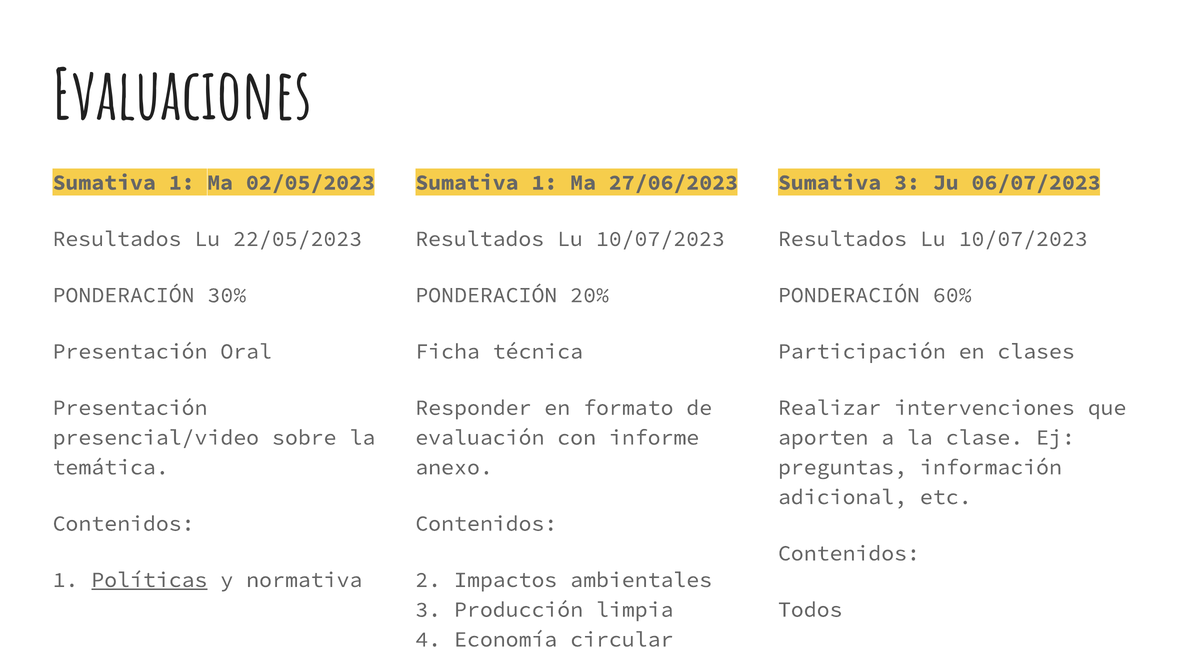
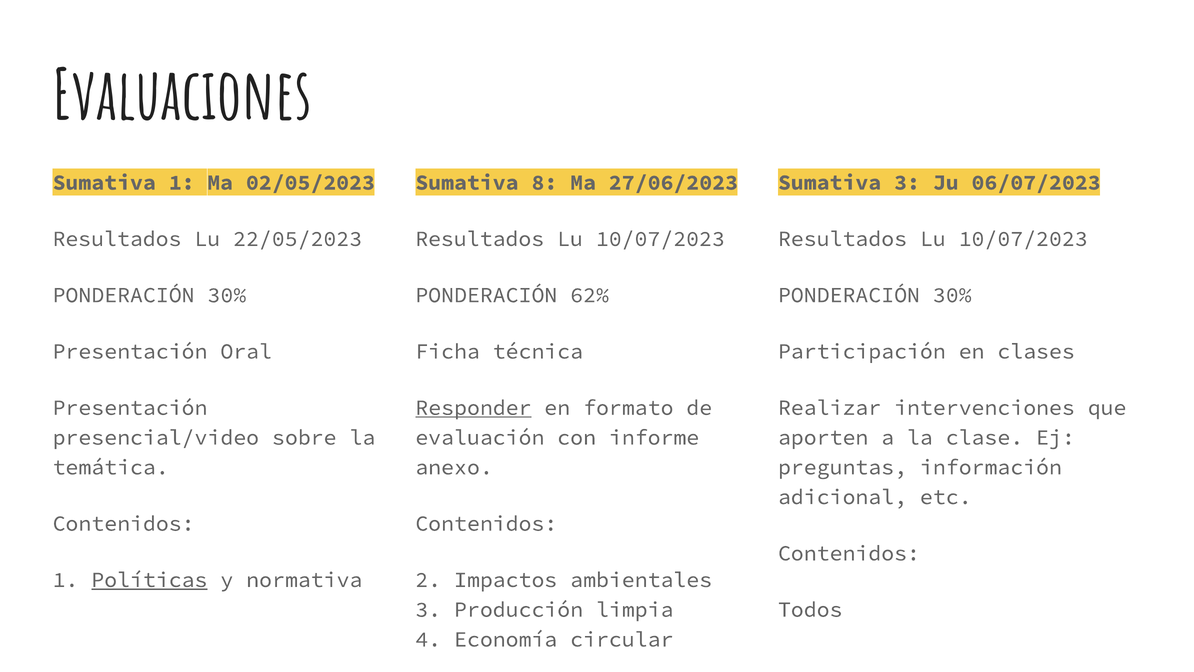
1: 1 -> 8 (544, 182)
60%: 60% -> 30% (952, 295)
20%: 20% -> 62% (590, 295)
Responder underline: none -> present (473, 407)
